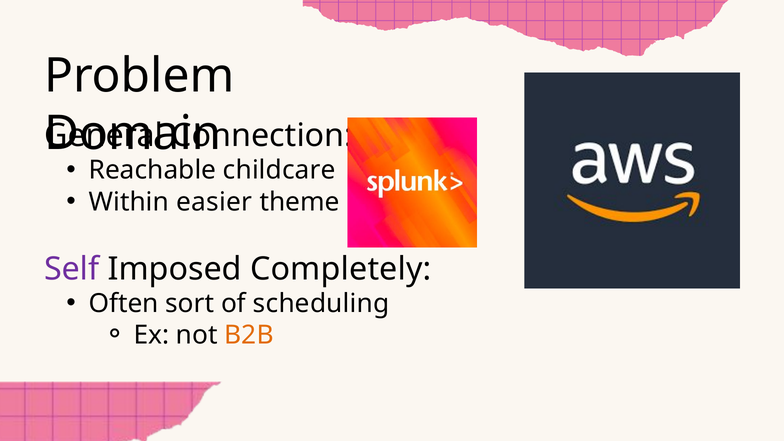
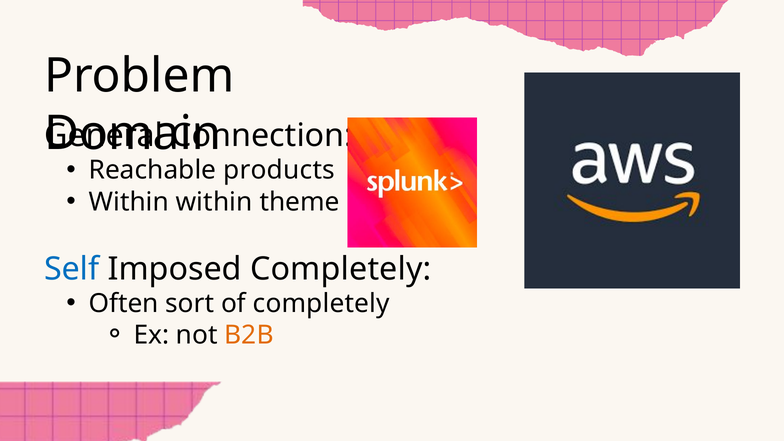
childcare: childcare -> products (279, 170)
Within easier: easier -> within (214, 202)
Self colour: purple -> blue (72, 269)
of scheduling: scheduling -> completely (321, 304)
